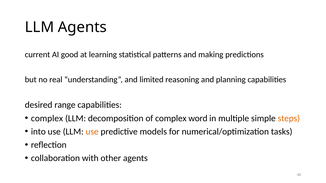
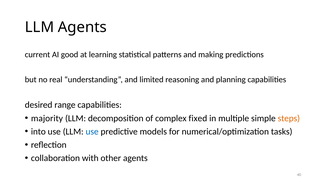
complex: complex -> majority (47, 118)
word: word -> fixed (198, 118)
use colour: orange -> blue (92, 132)
